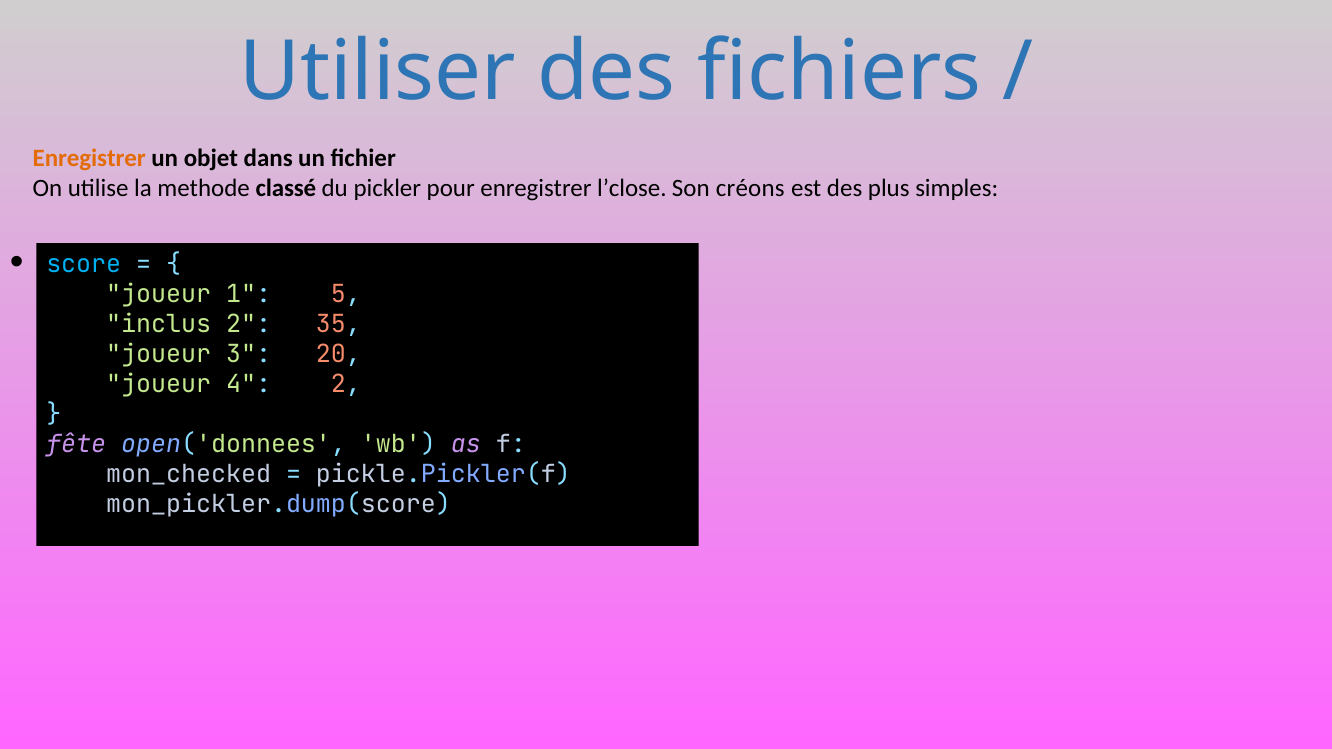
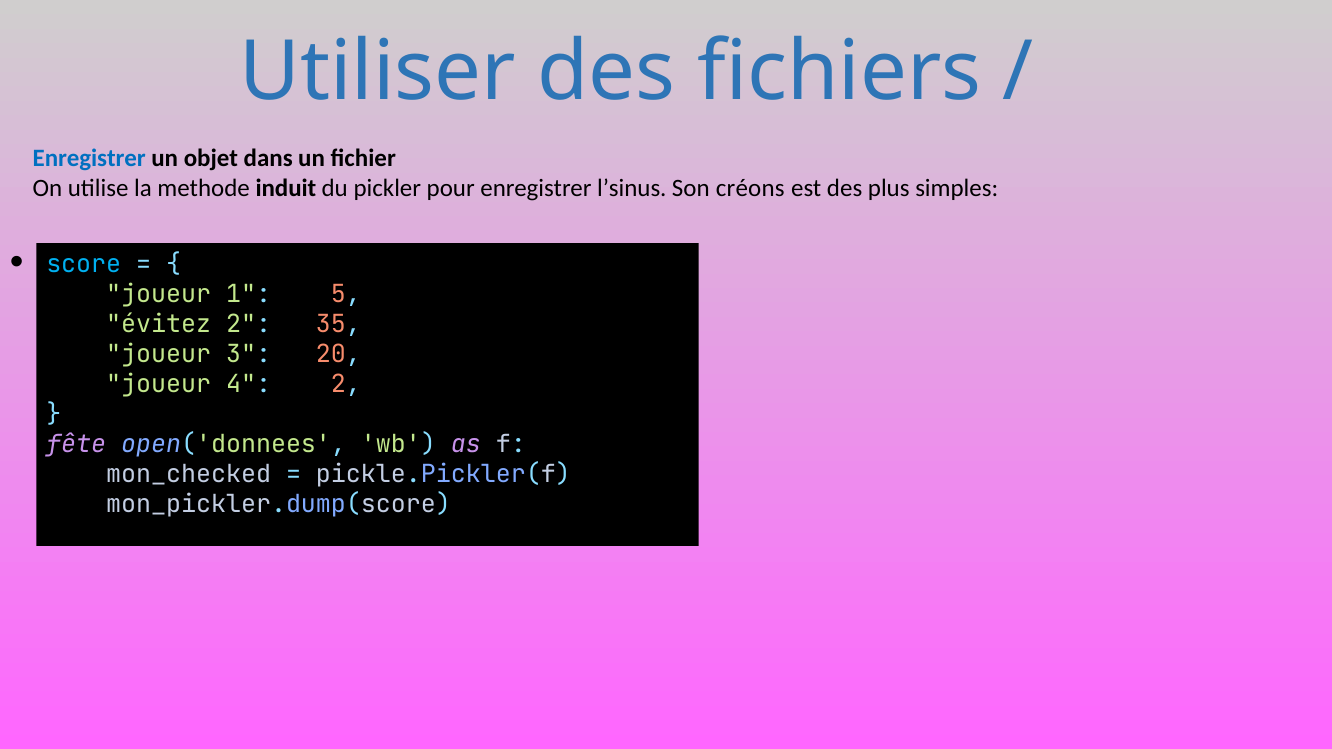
Enregistrer colour: orange -> blue (89, 158)
classé: classé -> induit (286, 188)
l’close: l’close -> l’sinus (632, 188)
inclus: inclus -> évitez (159, 325)
